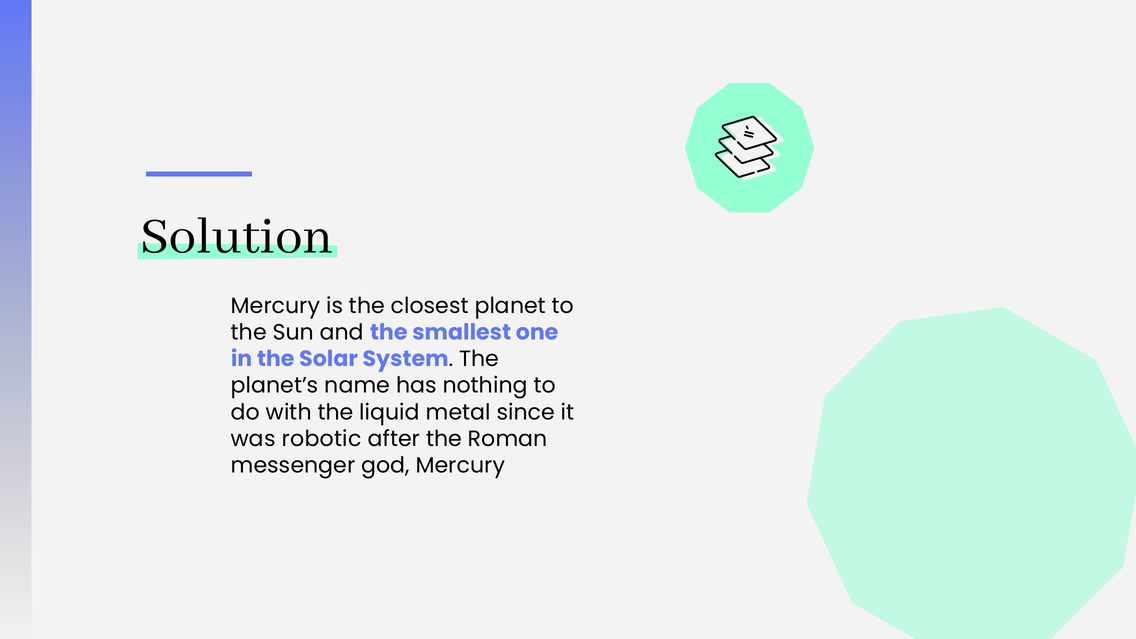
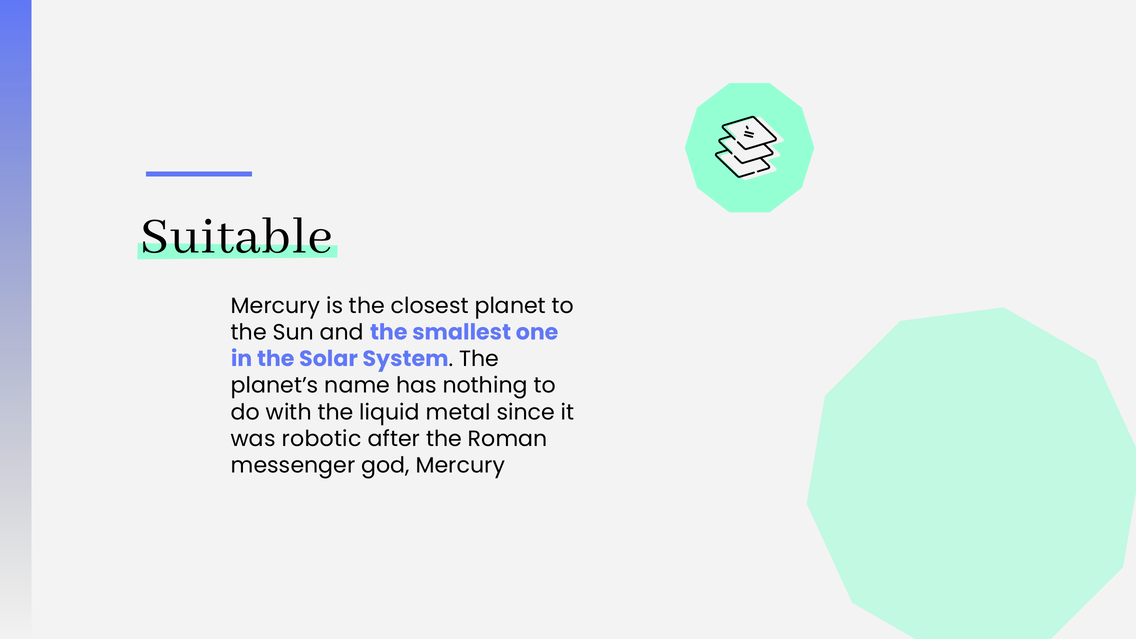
Solution: Solution -> Suitable (236, 235)
